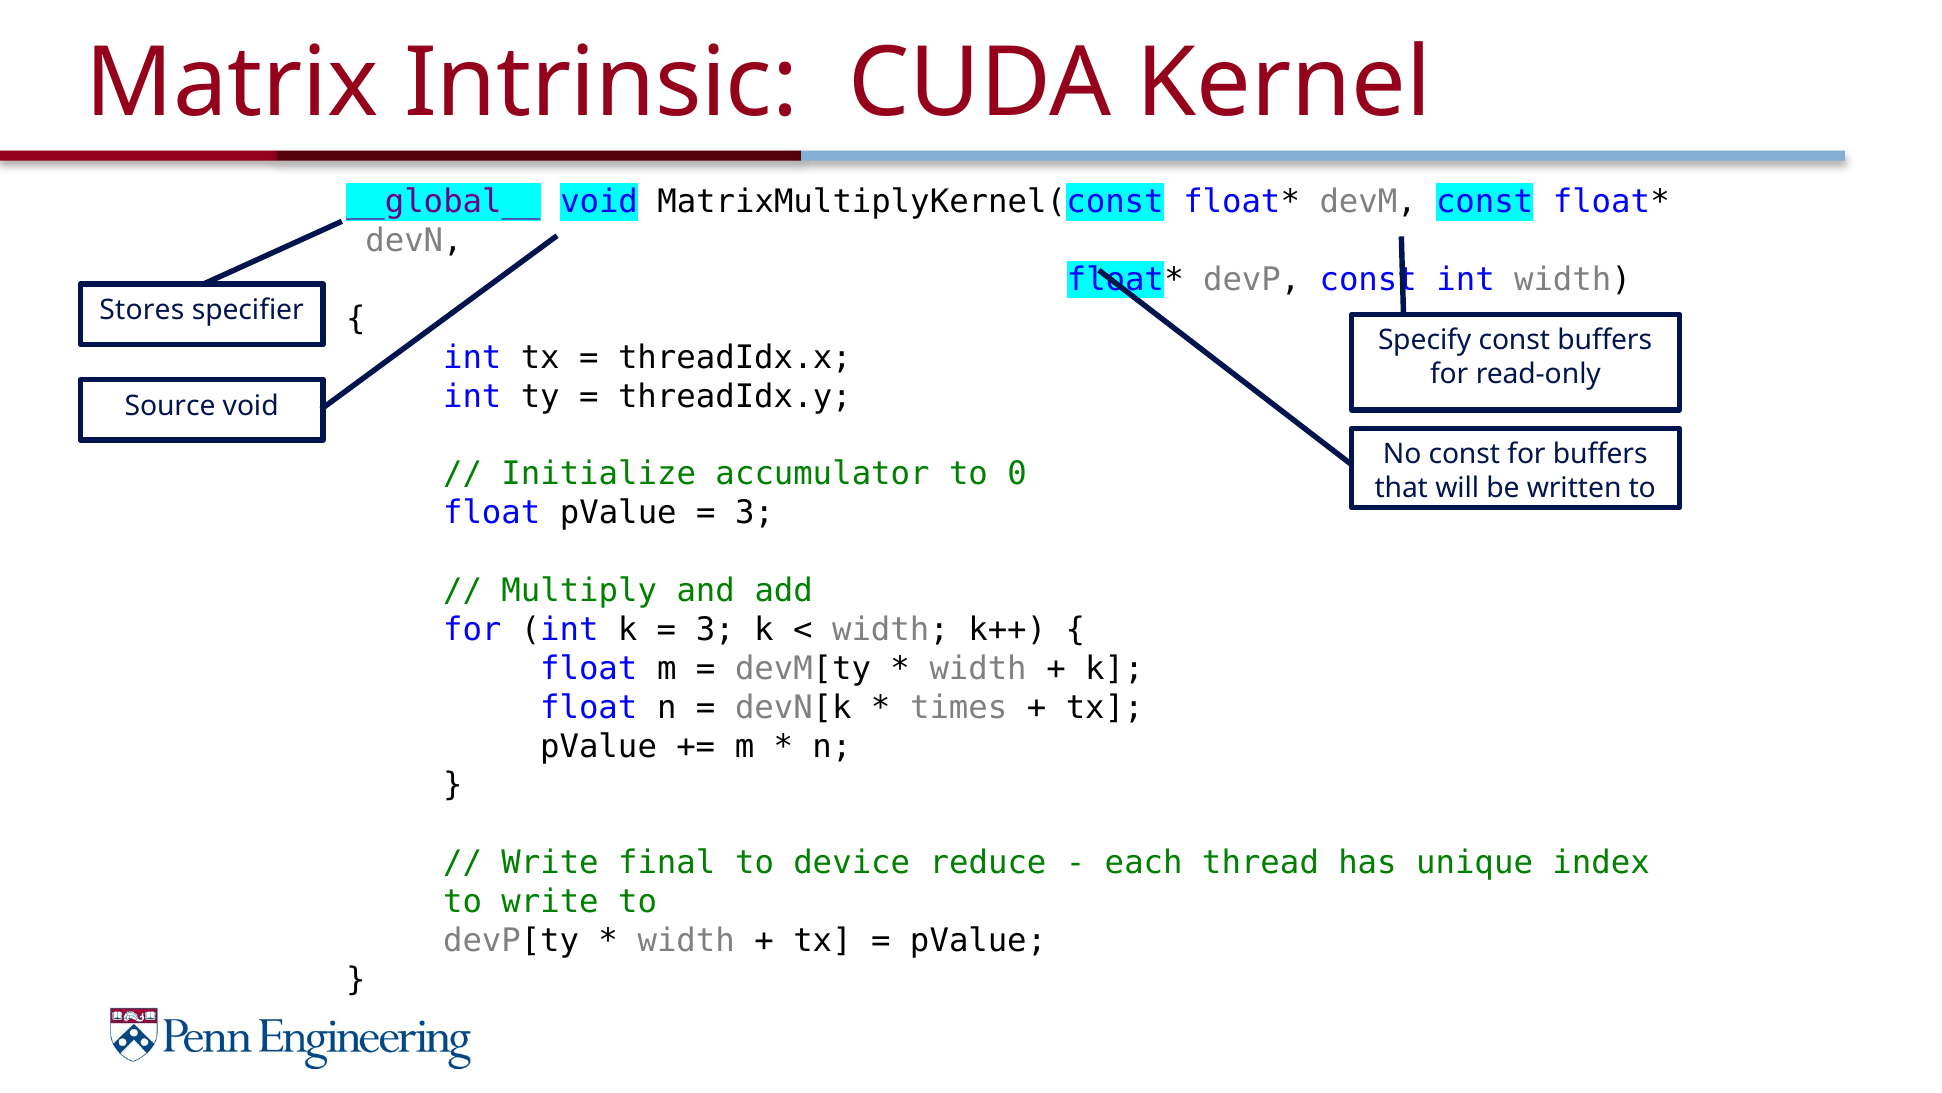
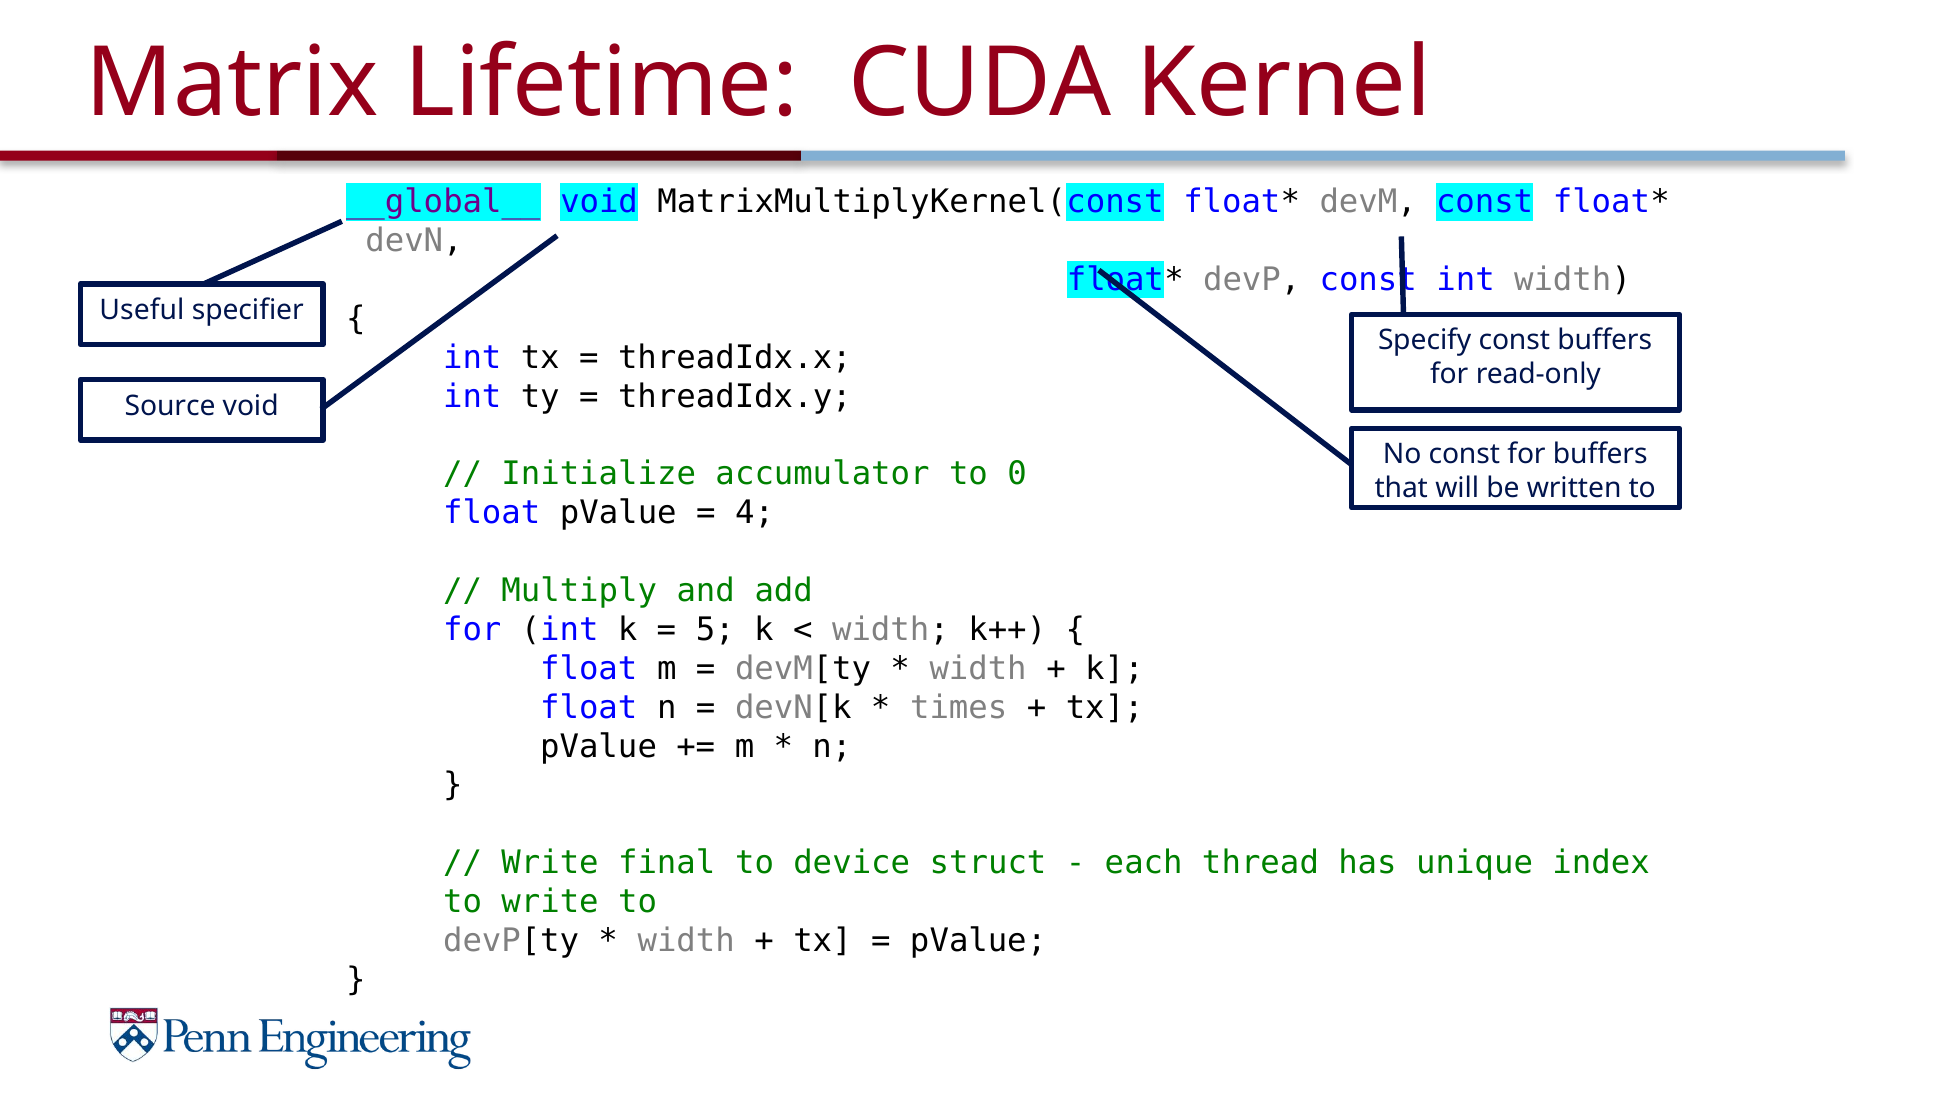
Intrinsic: Intrinsic -> Lifetime (601, 84)
Stores: Stores -> Useful (142, 310)
3: 3 -> 4 (755, 513)
3: 3 -> 5 (715, 629)
reduce: reduce -> struct (988, 862)
